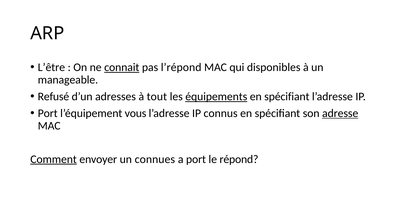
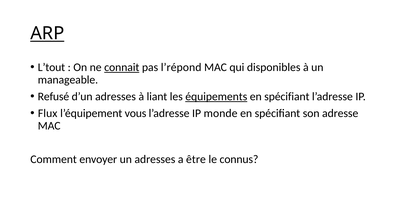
ARP underline: none -> present (47, 33)
L’être: L’être -> L’tout (51, 67)
tout: tout -> liant (157, 97)
Port: Port -> Flux (48, 113)
connus: connus -> monde (221, 113)
adresse underline: present -> none (340, 113)
Comment underline: present -> none (54, 159)
un connues: connues -> adresses (155, 159)
a port: port -> être (196, 159)
répond: répond -> connus (239, 159)
